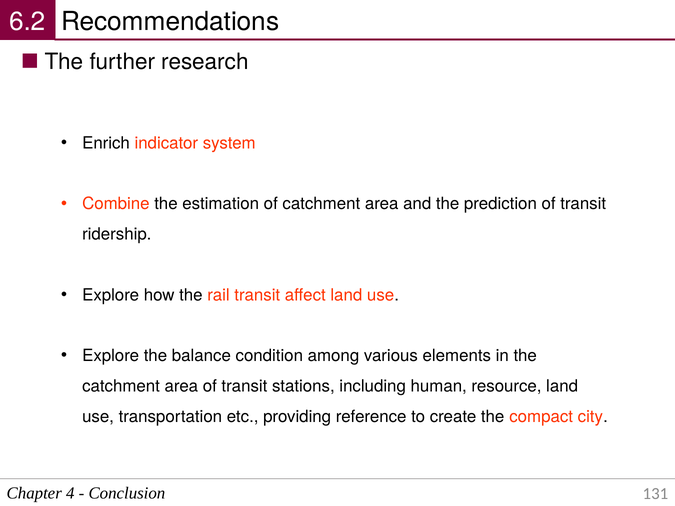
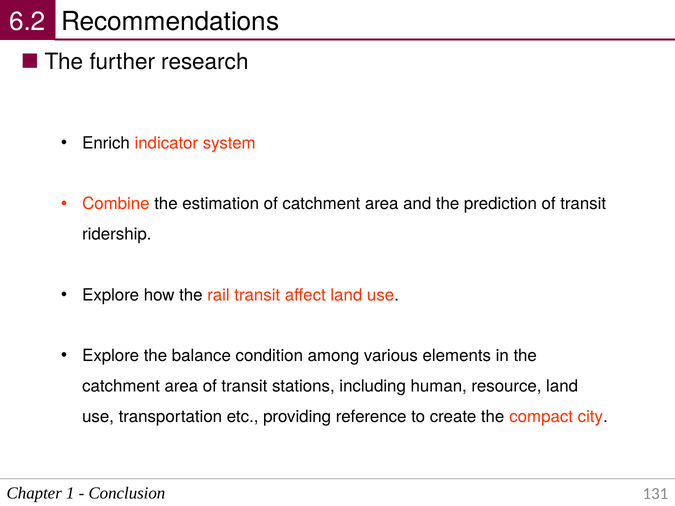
4: 4 -> 1 (70, 494)
